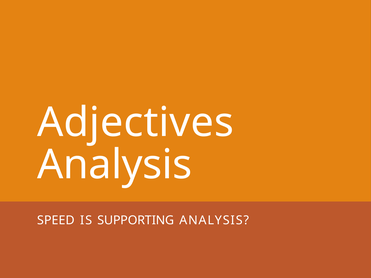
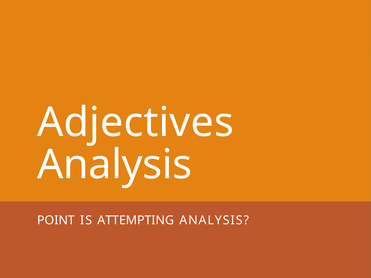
SPEED: SPEED -> POINT (56, 220)
SUPPORTING: SUPPORTING -> ATTEMPTING (136, 220)
